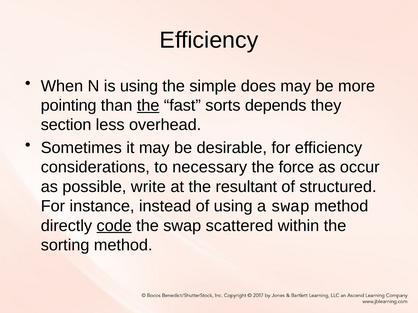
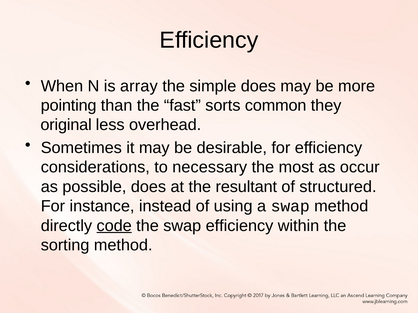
is using: using -> array (139, 86)
the underline: present -> none (148, 106)
depends: depends -> common (276, 106)
section: section -> original (66, 125)
force: force -> most (296, 167)
possible write: write -> does (148, 187)
swap scattered: scattered -> efficiency (240, 226)
